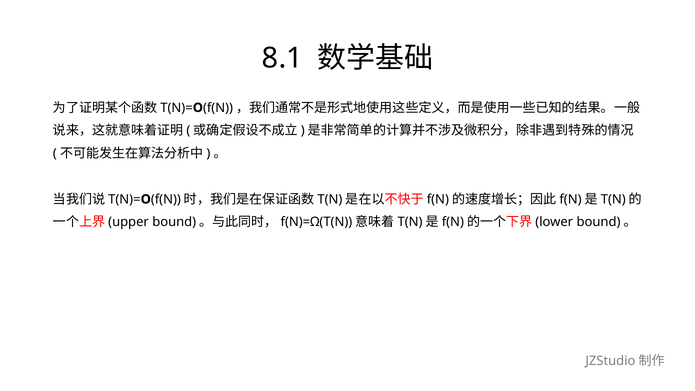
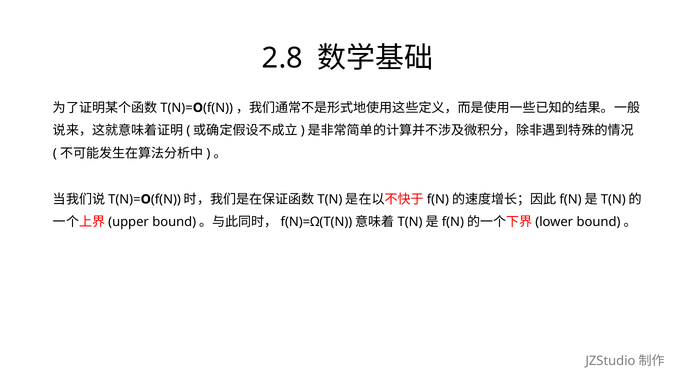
8.1: 8.1 -> 2.8 (282, 58)
